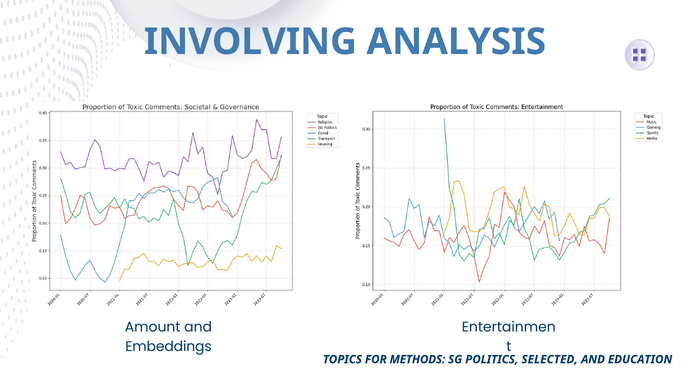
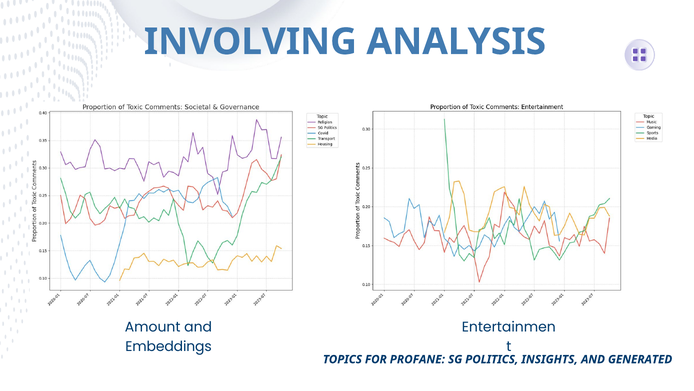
METHODS: METHODS -> PROFANE (417, 359)
SELECTED: SELECTED -> INSIGHTS (550, 359)
EDUCATION: EDUCATION -> GENERATED (640, 359)
